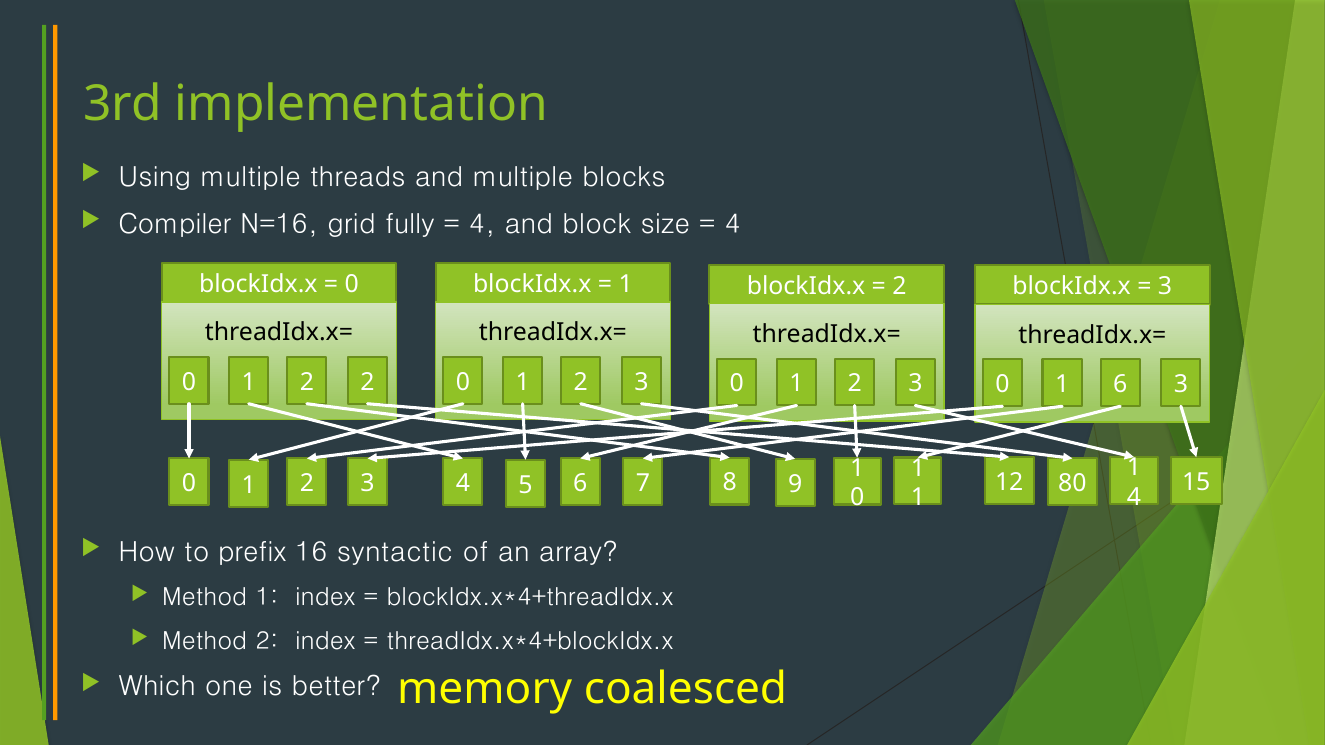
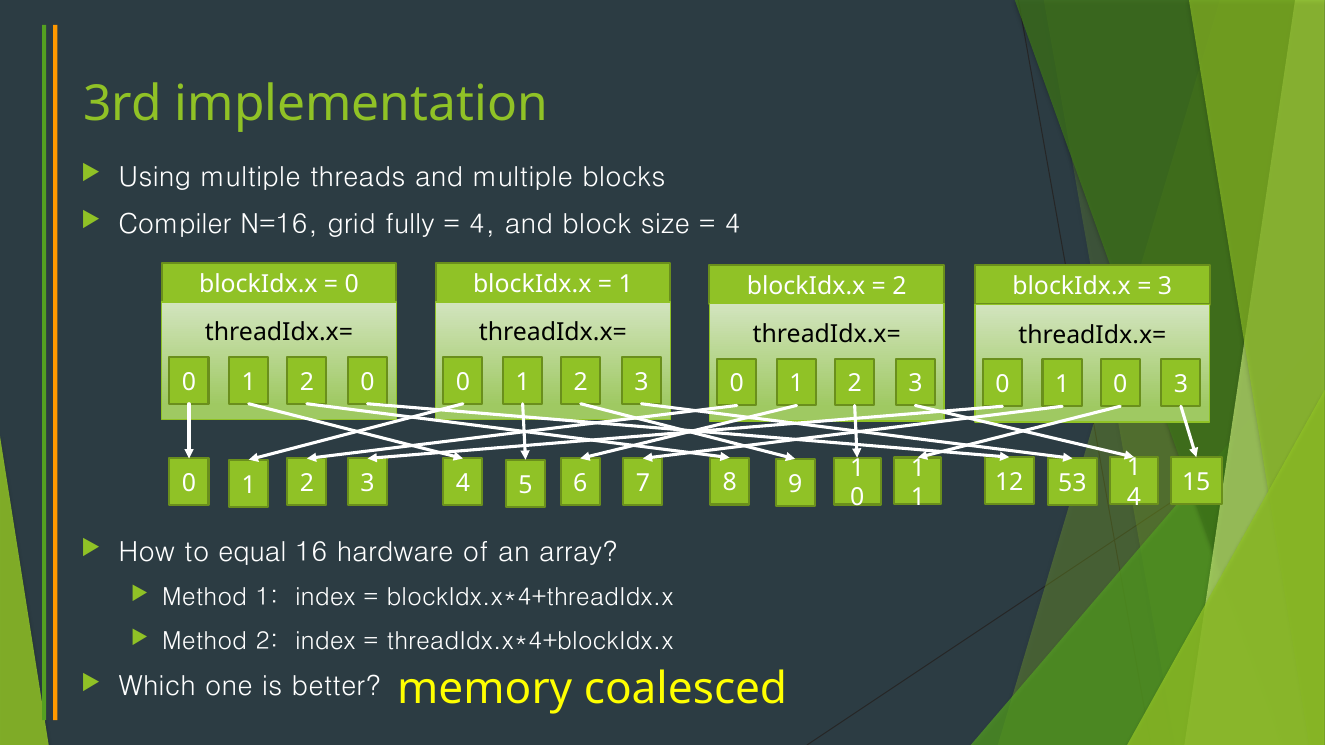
2 2: 2 -> 0 (368, 382)
0 1 6: 6 -> 0 (1120, 385)
80: 80 -> 53 (1072, 484)
prefix: prefix -> equal (252, 553)
syntactic: syntactic -> hardware (395, 553)
